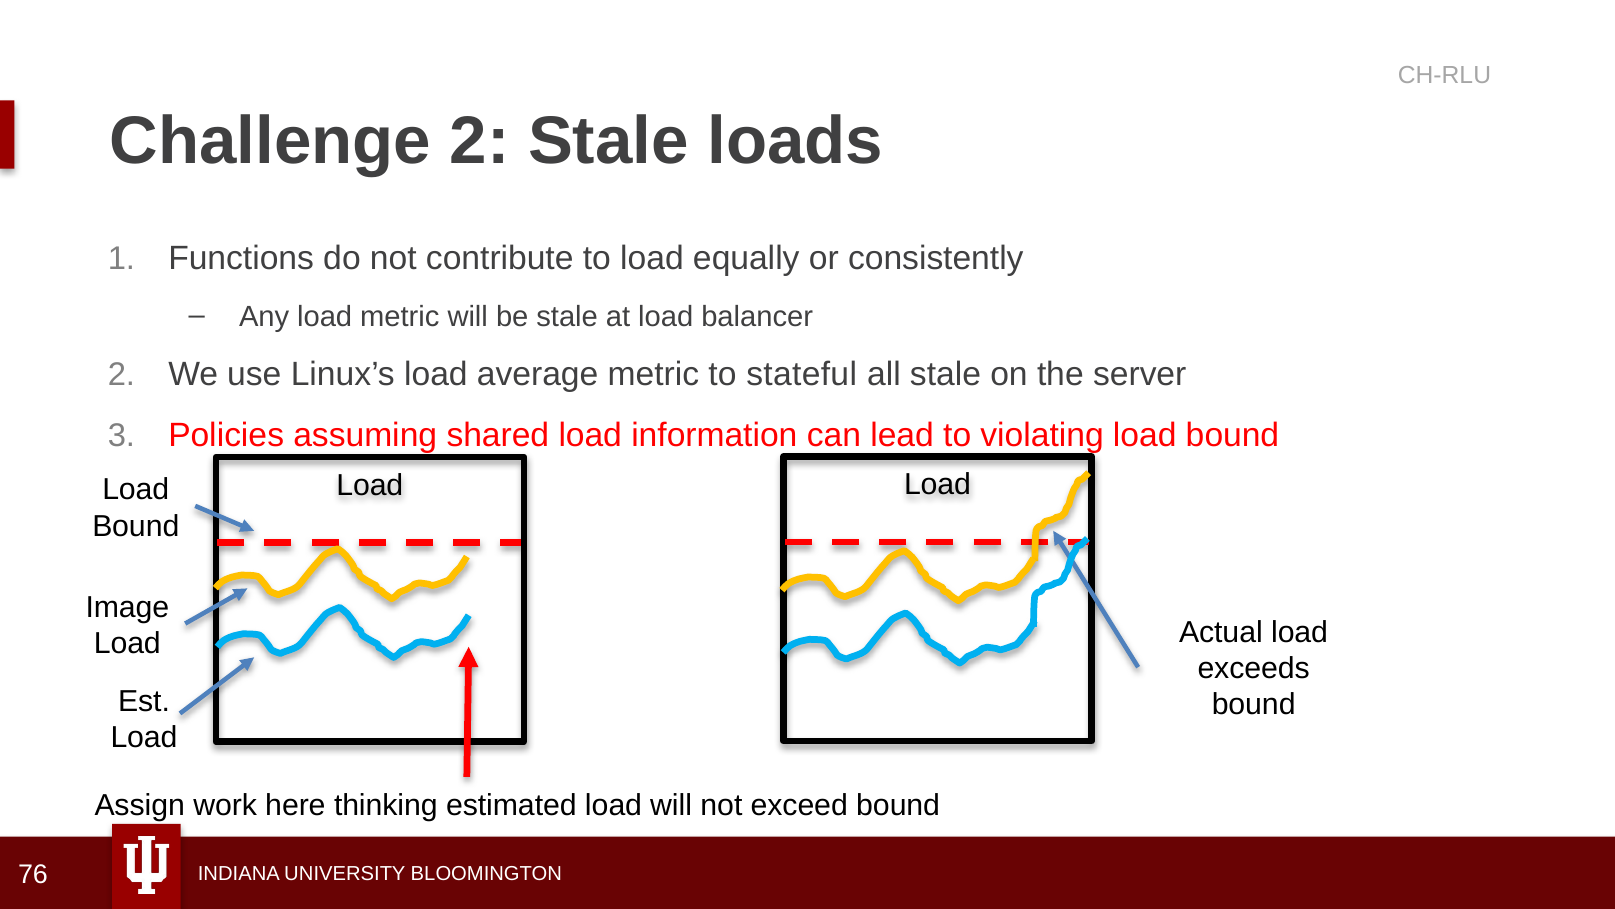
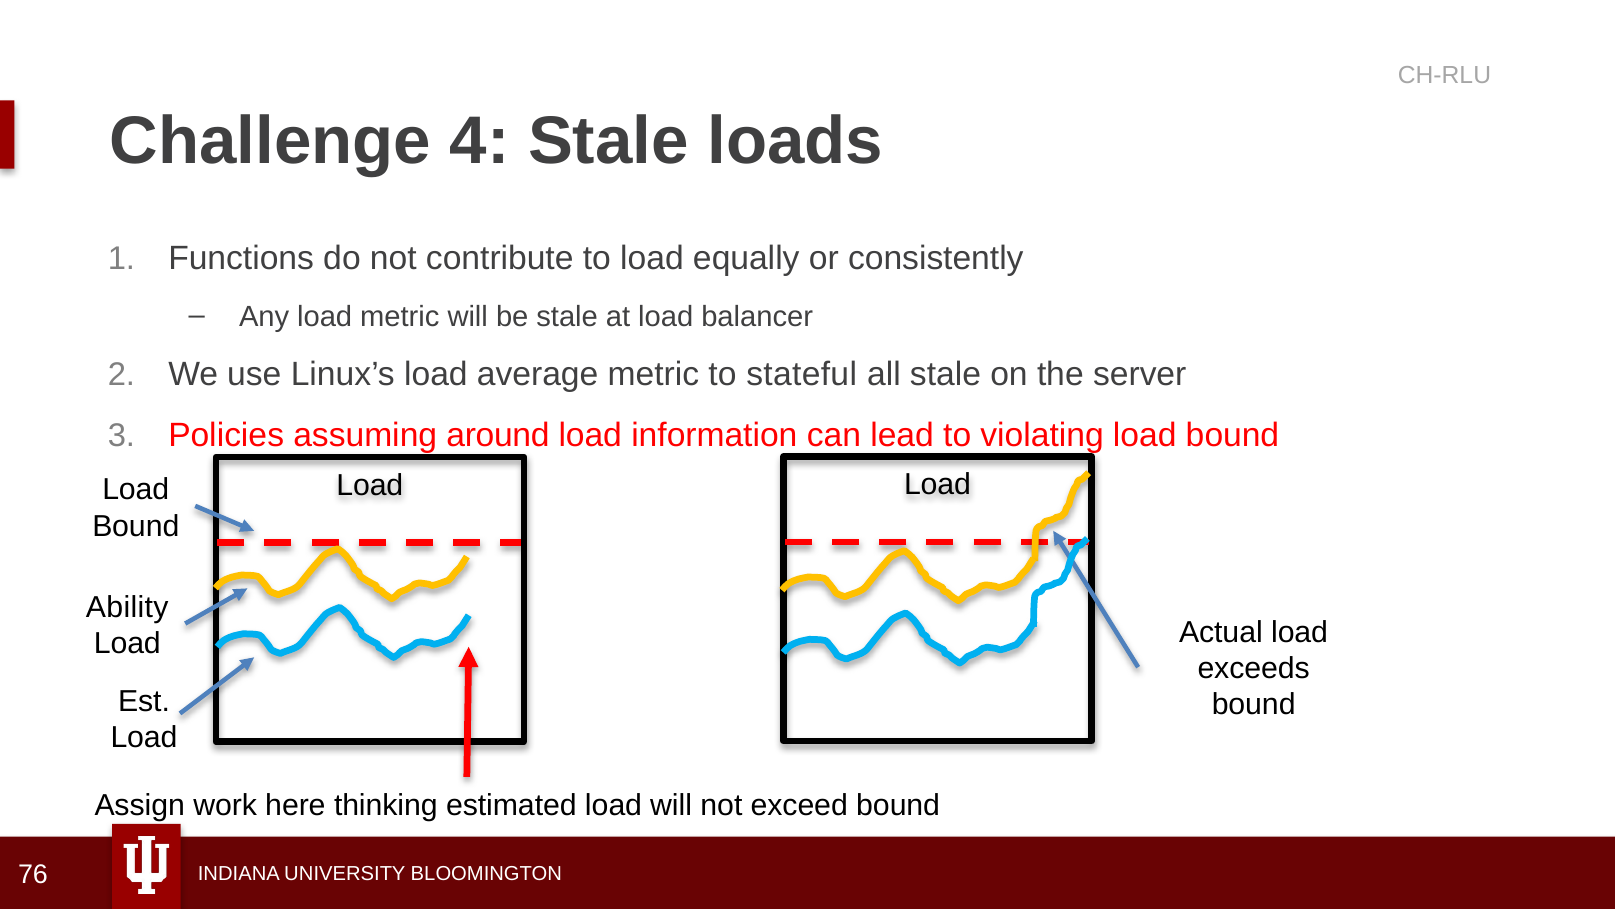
Challenge 2: 2 -> 4 (480, 141)
shared: shared -> around (498, 435)
Image: Image -> Ability (127, 607)
